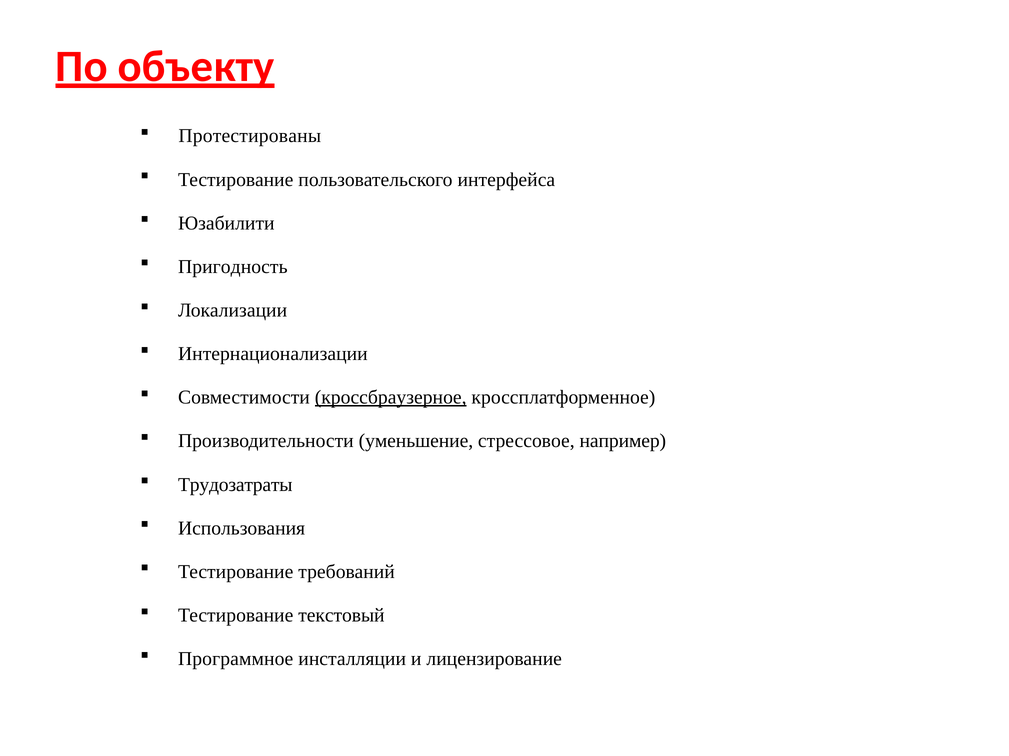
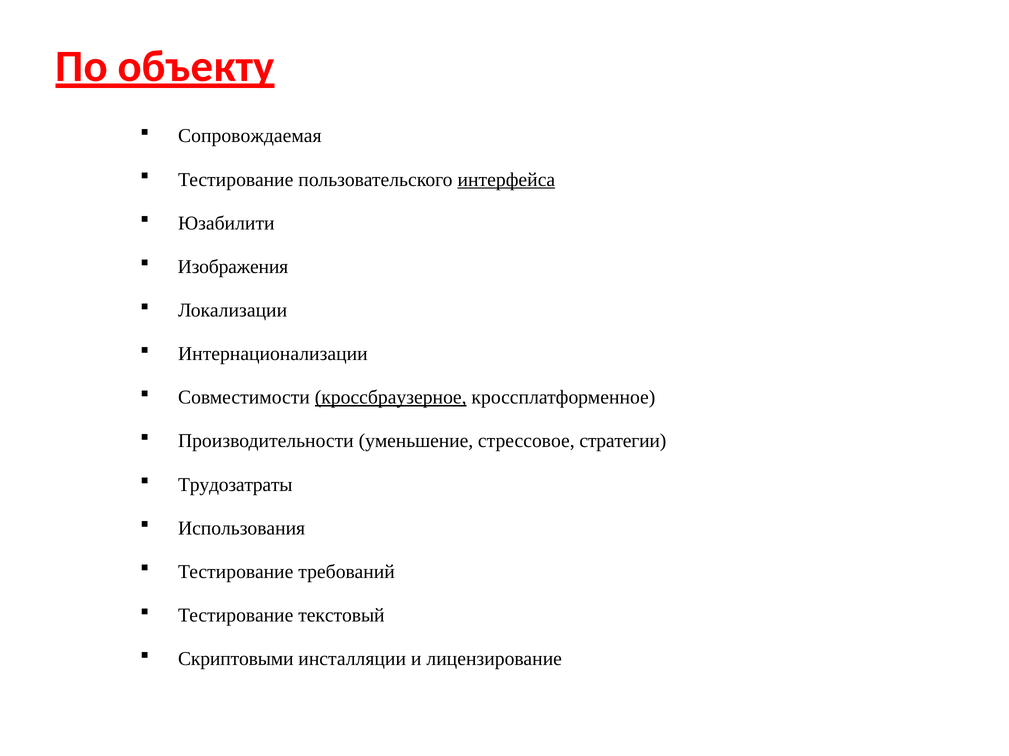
Протестированы: Протестированы -> Сопровождаемая (250, 136)
интерфейса underline: none -> present (506, 180)
Пригодность: Пригодность -> Изображения (233, 267)
например: например -> стратегии (623, 441)
Программное: Программное -> Скриптовыми (236, 660)
